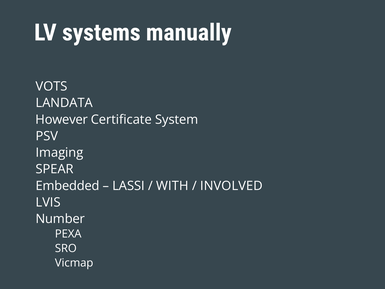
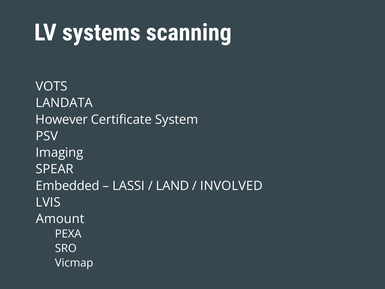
manually: manually -> scanning (189, 33)
WITH: WITH -> LAND (172, 186)
Number: Number -> Amount (60, 219)
